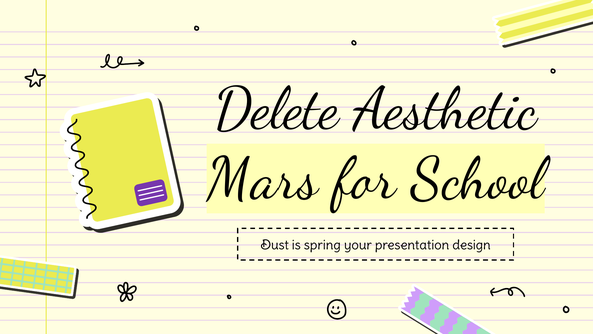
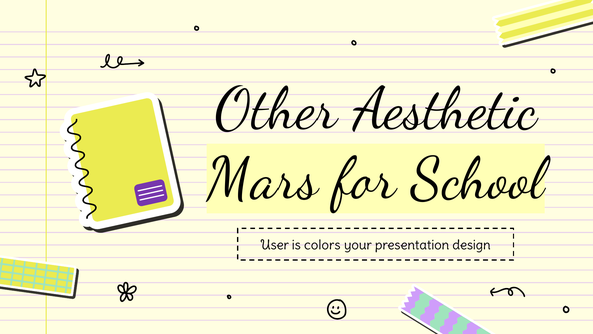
Delete: Delete -> Other (276, 108)
Dust: Dust -> User (275, 245)
spring: spring -> colors (322, 245)
